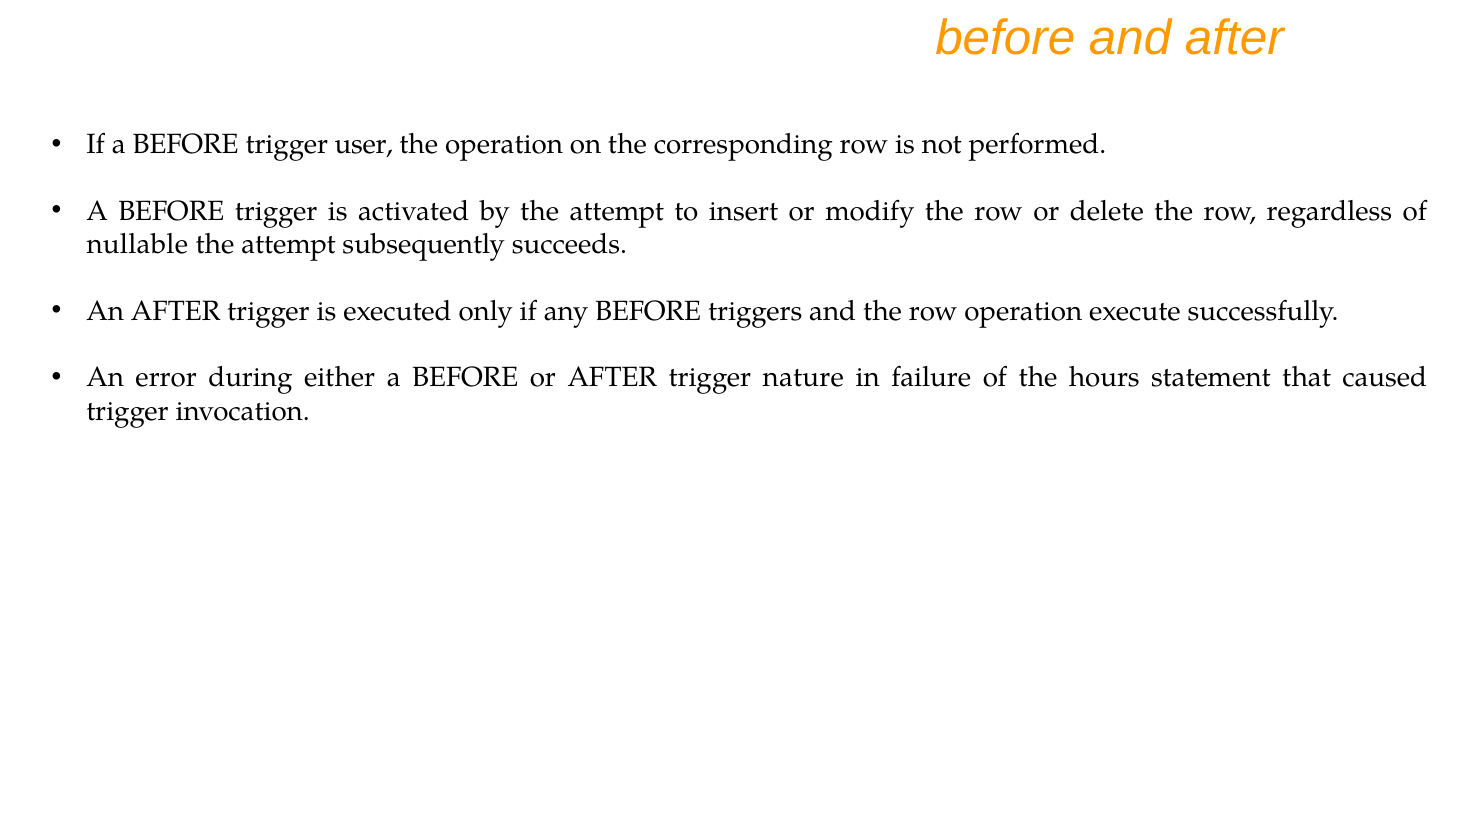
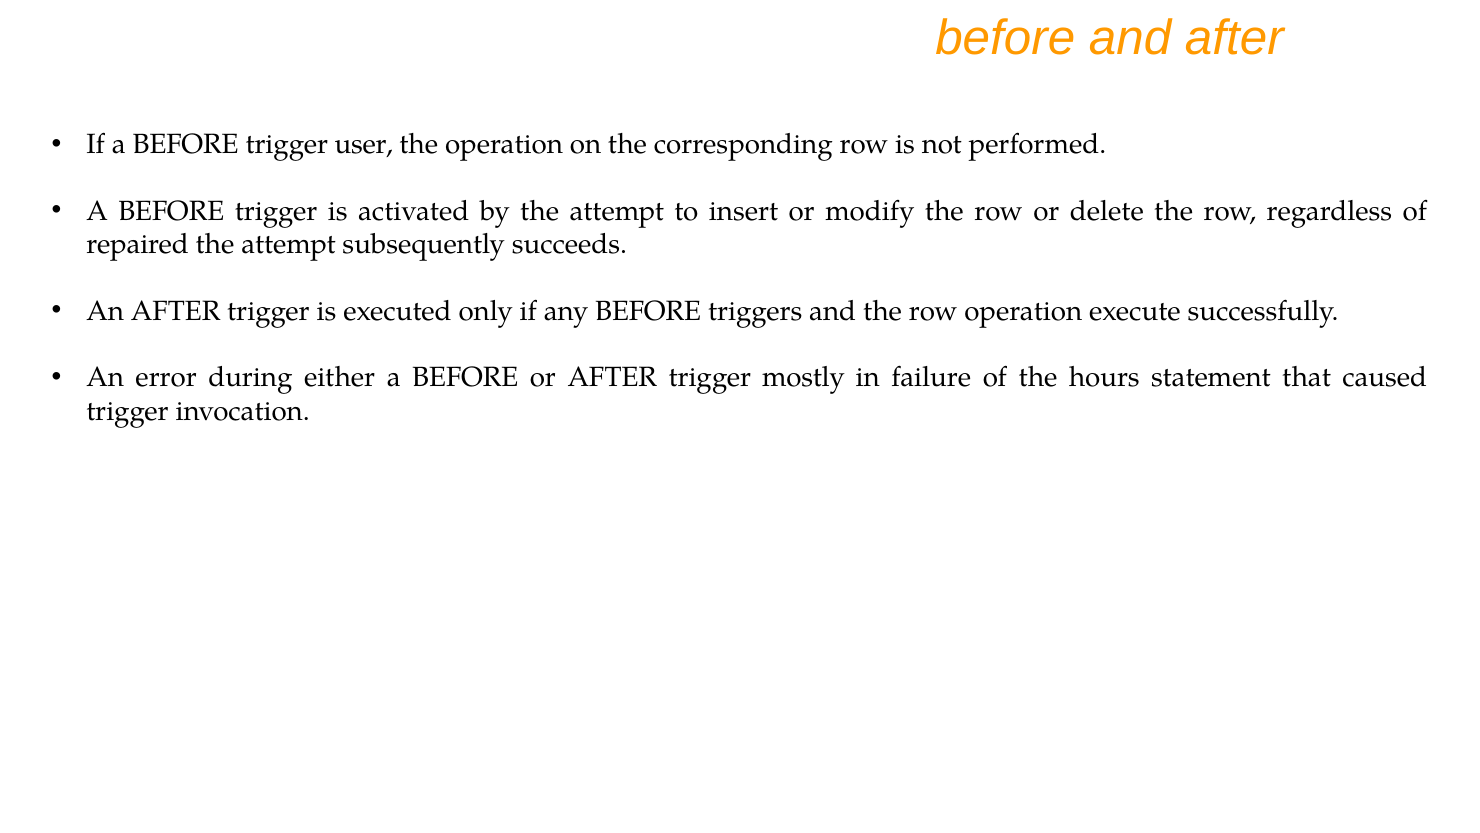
nullable: nullable -> repaired (138, 244)
nature: nature -> mostly (804, 377)
